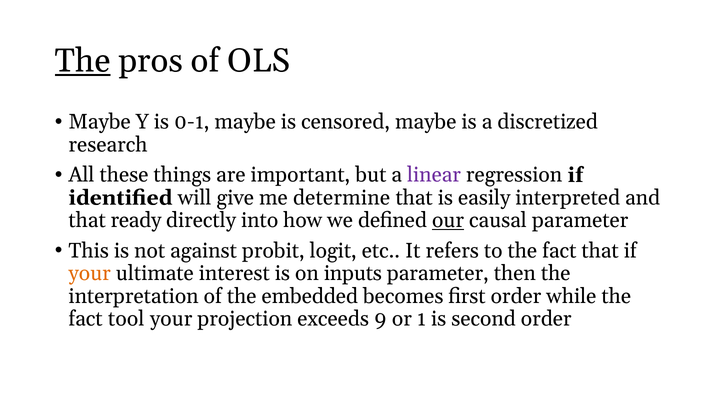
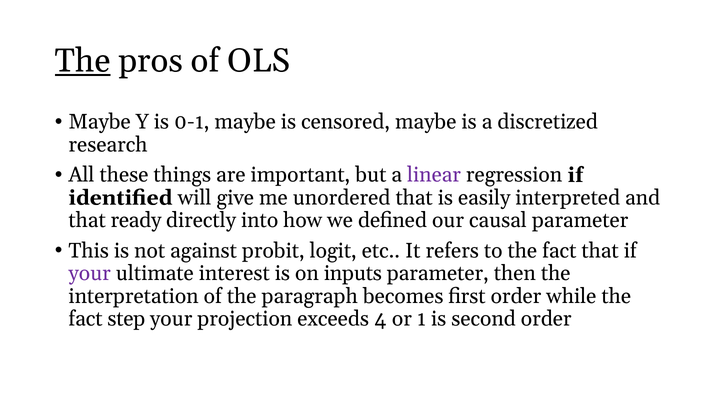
determine: determine -> unordered (342, 198)
our underline: present -> none (448, 220)
your colour: orange -> purple (90, 273)
embedded: embedded -> paragraph (310, 296)
tool: tool -> step (126, 319)
9: 9 -> 4 (380, 319)
